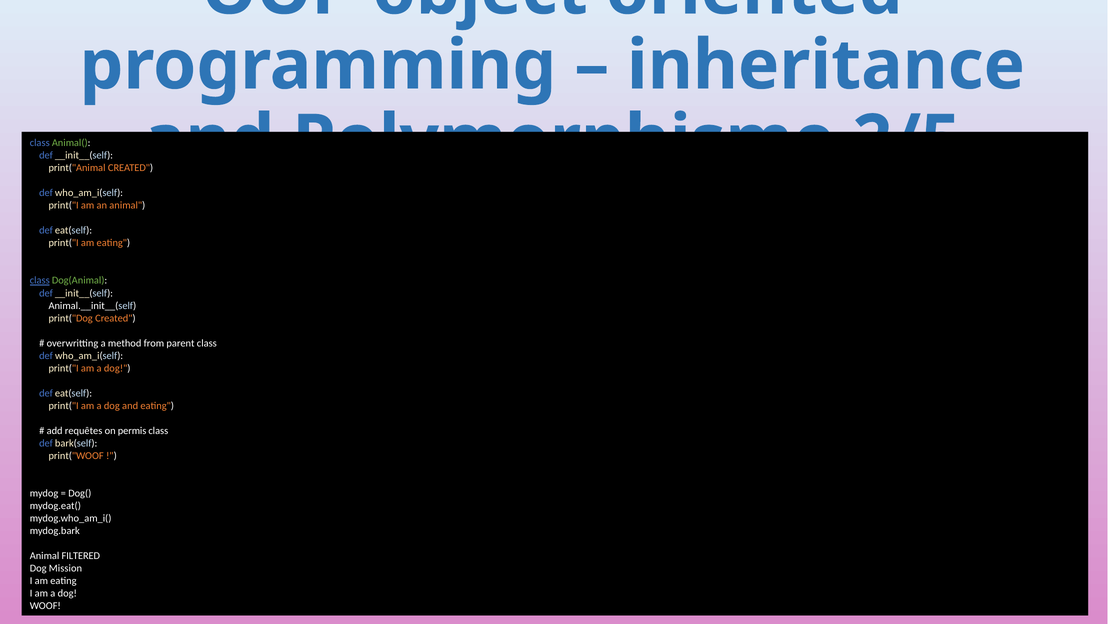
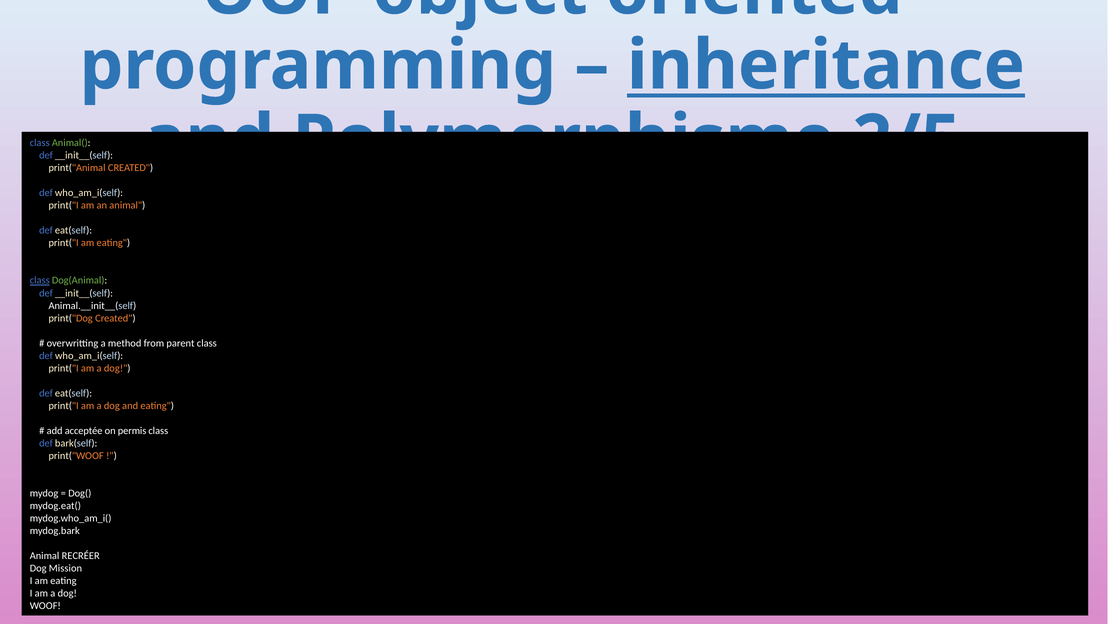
inheritance underline: none -> present (826, 66)
requêtes: requêtes -> acceptée (84, 431)
FILTERED: FILTERED -> RECRÉER (81, 556)
